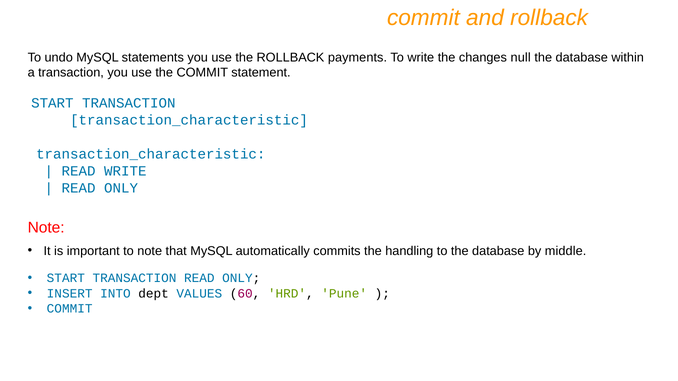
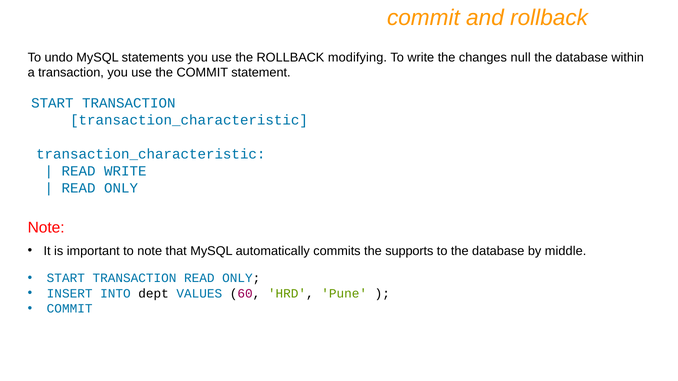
payments: payments -> modifying (357, 58)
handling: handling -> supports (409, 251)
